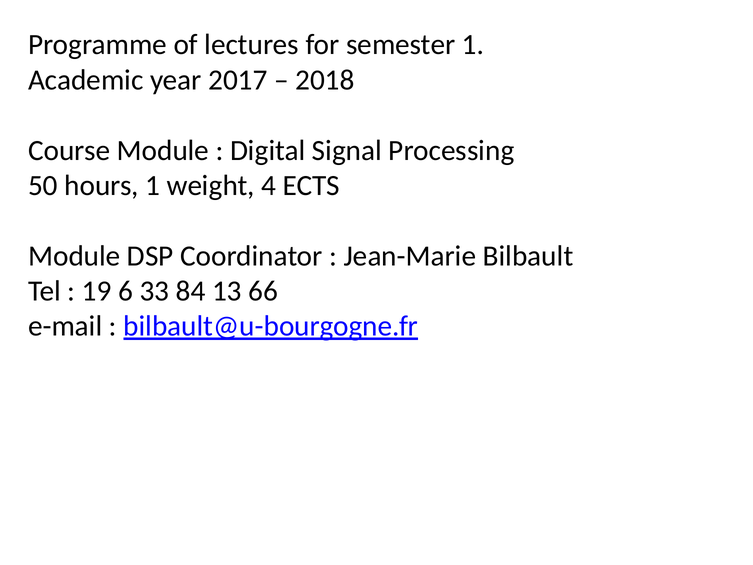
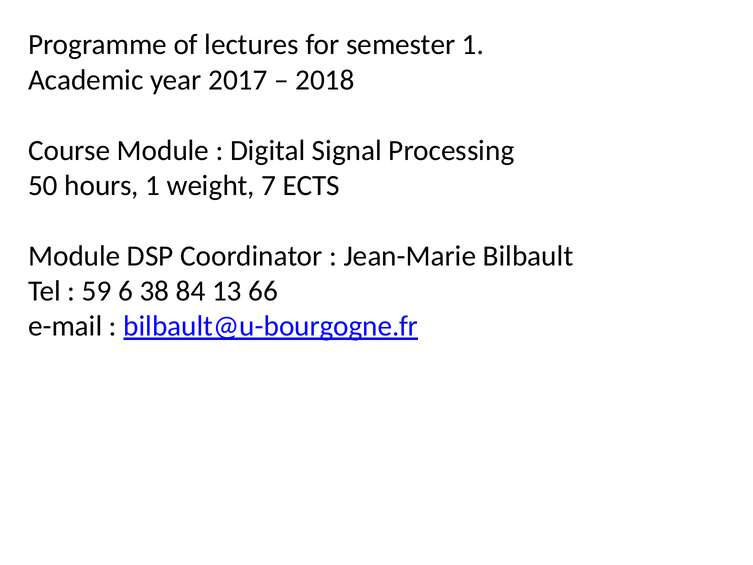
4: 4 -> 7 (269, 185)
19: 19 -> 59 (97, 291)
33: 33 -> 38 (154, 291)
